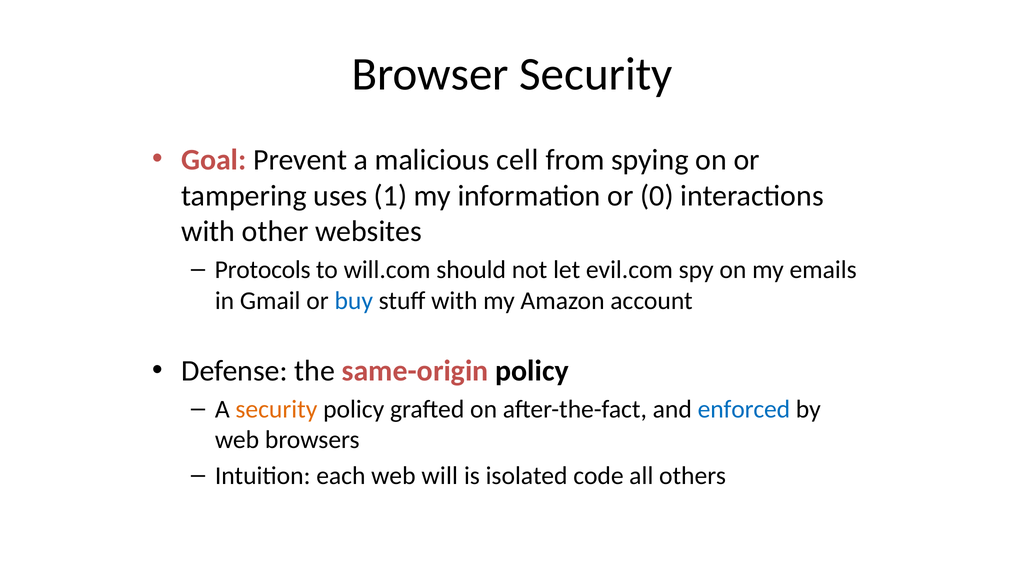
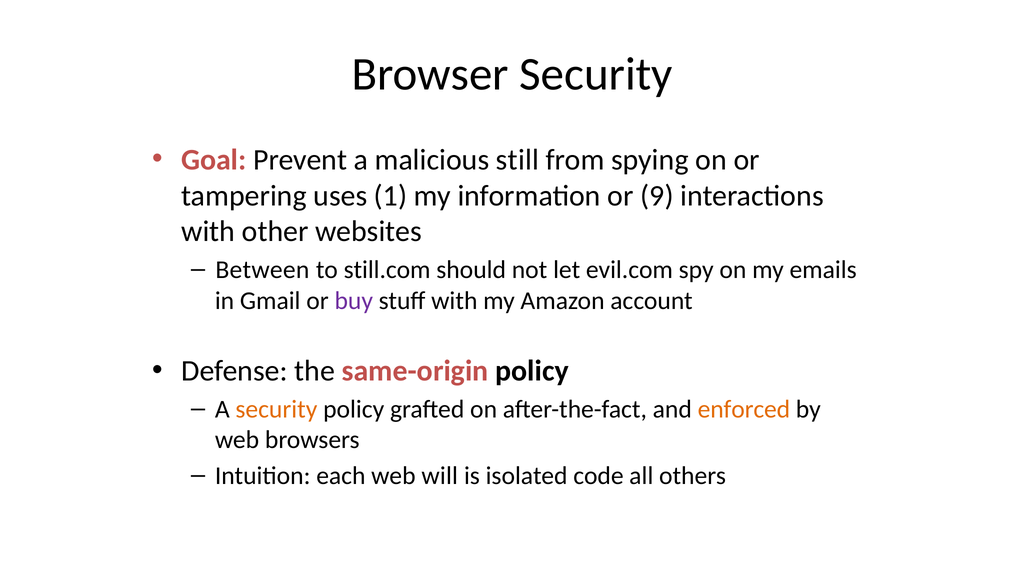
cell: cell -> still (517, 160)
0: 0 -> 9 (657, 196)
Protocols: Protocols -> Between (262, 270)
will.com: will.com -> still.com (387, 270)
buy colour: blue -> purple (354, 300)
enforced colour: blue -> orange (744, 409)
